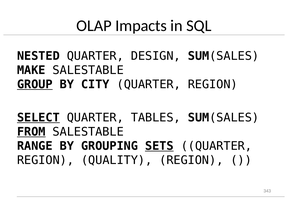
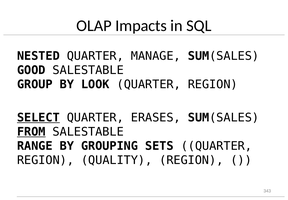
DESIGN: DESIGN -> MANAGE (156, 56)
MAKE: MAKE -> GOOD (31, 70)
GROUP underline: present -> none (35, 84)
CITY: CITY -> LOOK (95, 84)
TABLES: TABLES -> ERASES (156, 117)
SETS underline: present -> none (159, 146)
